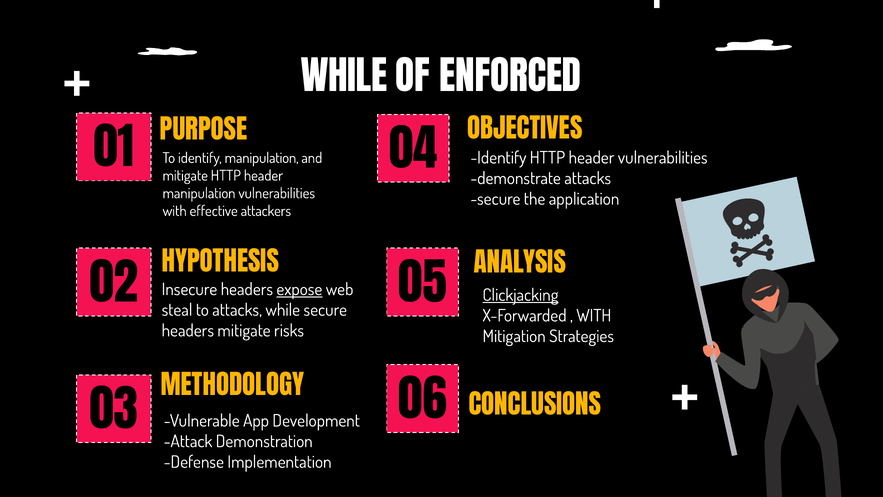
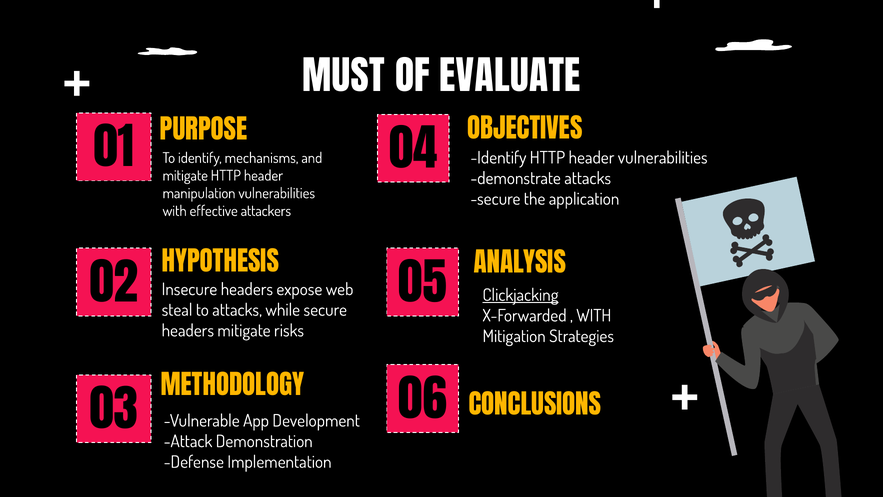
WHILE: WHILE -> MUST (344, 78)
ENFORCED: ENFORCED -> EVALUATE (510, 78)
identify manipulation: manipulation -> mechanisms (262, 158)
expose underline: present -> none (299, 289)
